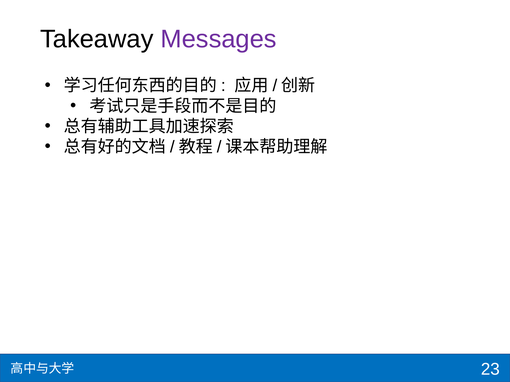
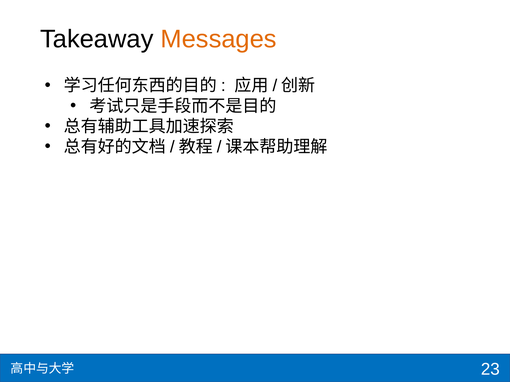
Messages colour: purple -> orange (219, 39)
